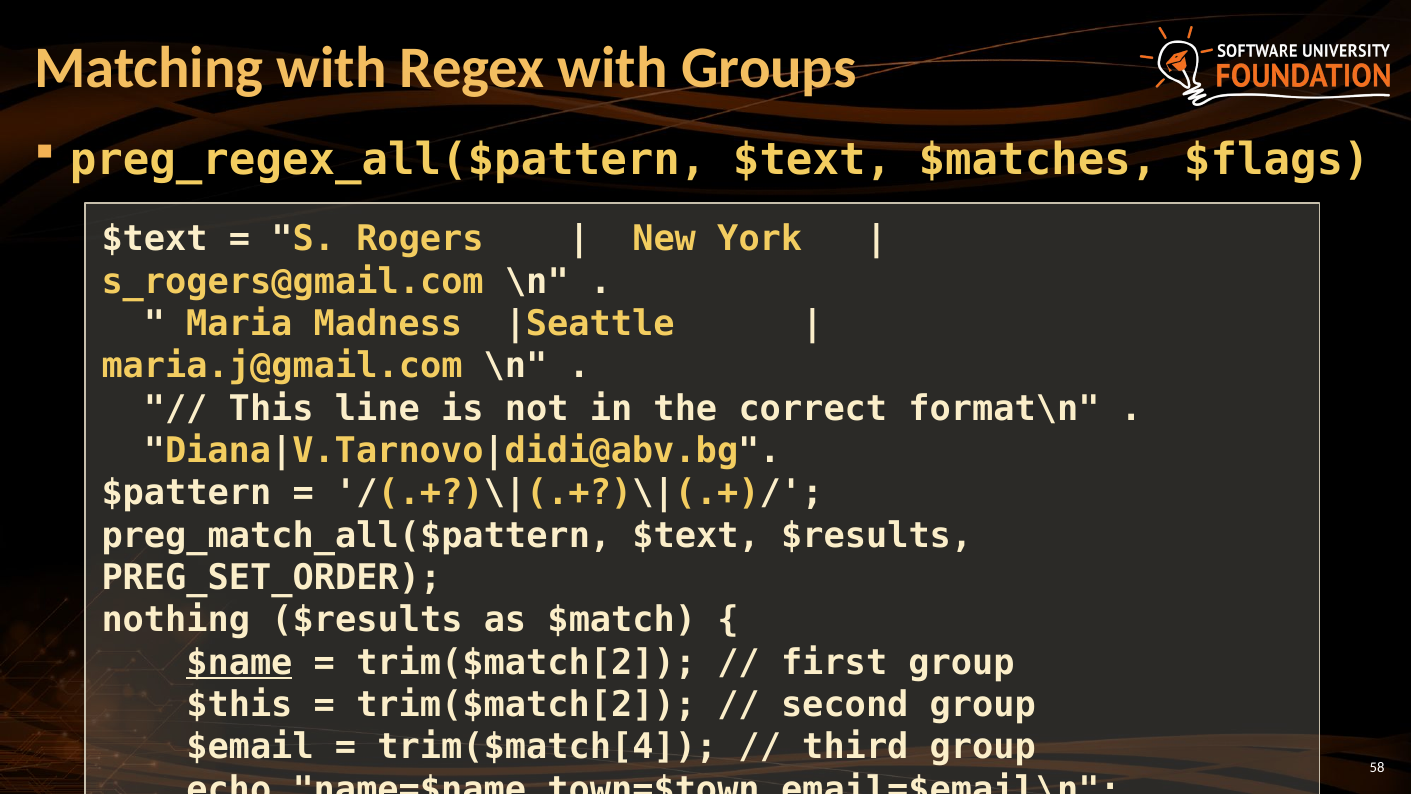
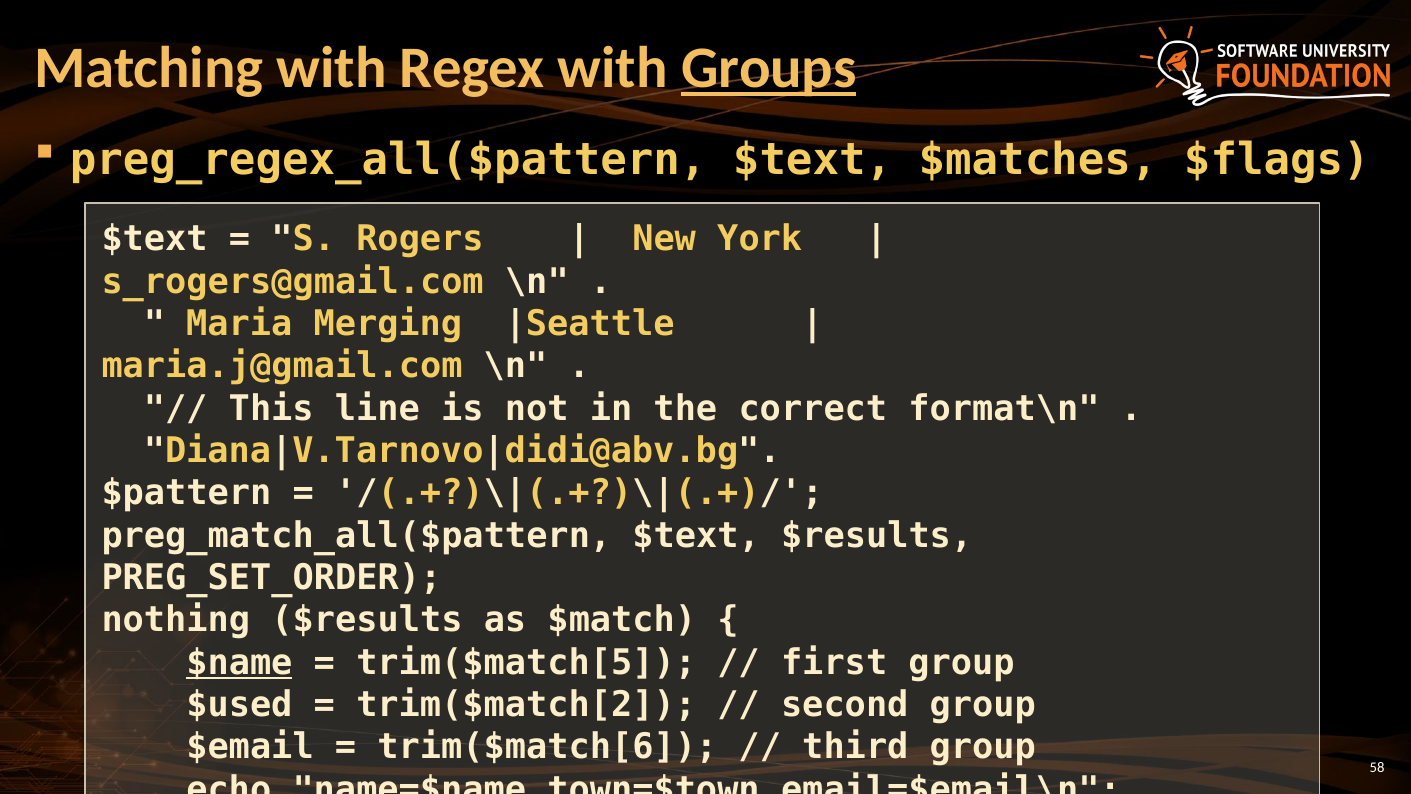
Groups underline: none -> present (769, 69)
Madness: Madness -> Merging (388, 324)
trim($match[2: trim($match[2 -> trim($match[5 (526, 662)
$this: $this -> $used (239, 705)
trim($match[4: trim($match[4 -> trim($match[6 (547, 747)
